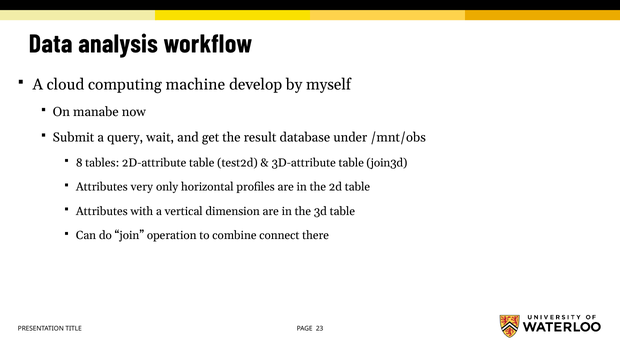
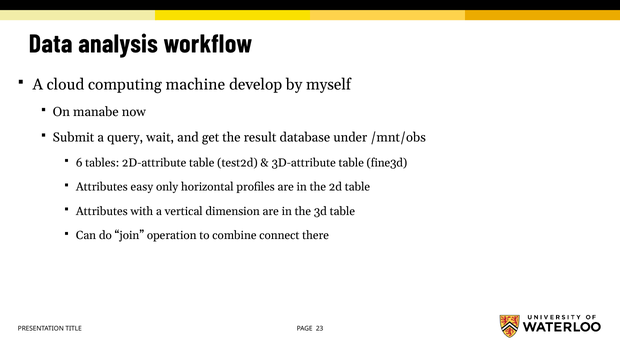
8: 8 -> 6 (79, 163)
join3d: join3d -> fine3d (387, 163)
very: very -> easy (142, 187)
